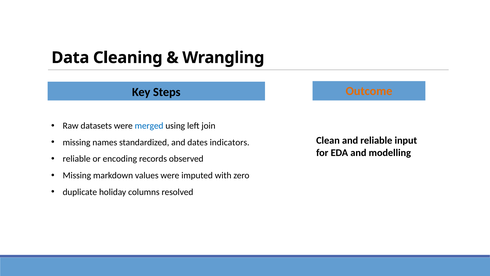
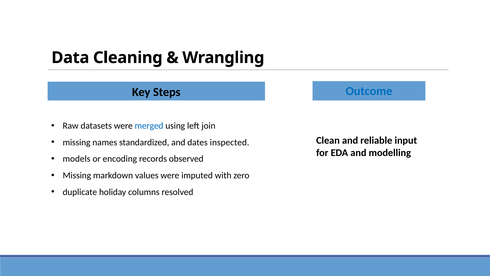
Outcome colour: orange -> blue (369, 91)
indicators: indicators -> inspected (230, 142)
reliable: reliable -> models (77, 159)
